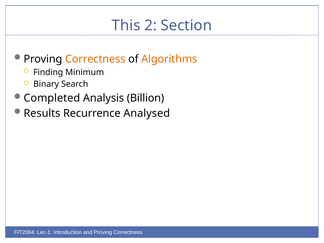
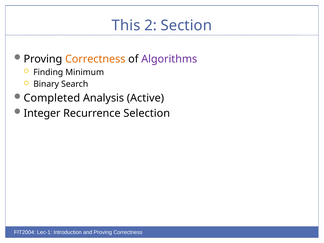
Algorithms colour: orange -> purple (169, 59)
Billion: Billion -> Active (145, 98)
Results: Results -> Integer (42, 113)
Analysed: Analysed -> Selection (147, 113)
